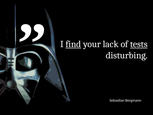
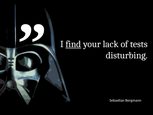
tests underline: present -> none (139, 44)
